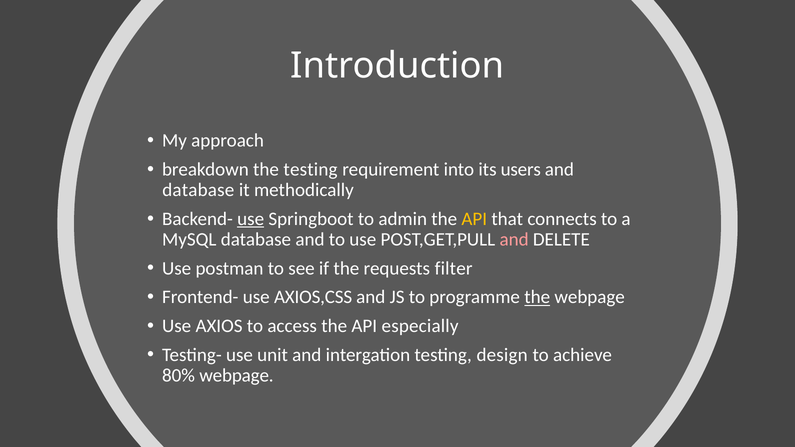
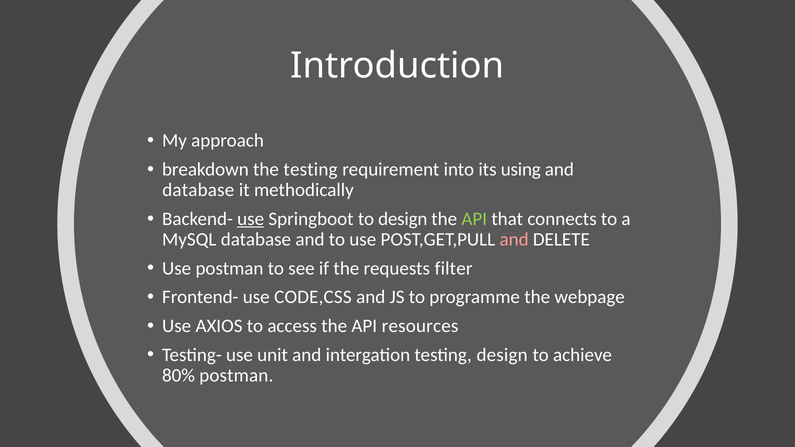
users: users -> using (521, 170)
to admin: admin -> design (403, 219)
API colour: yellow -> light green (474, 219)
AXIOS,CSS: AXIOS,CSS -> CODE,CSS (313, 297)
the underline: present -> none (537, 297)
especially: especially -> resources (420, 326)
80% webpage: webpage -> postman (236, 376)
